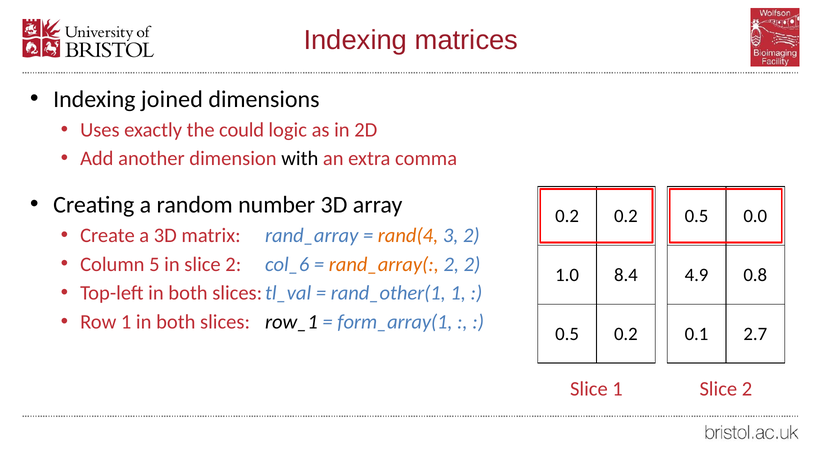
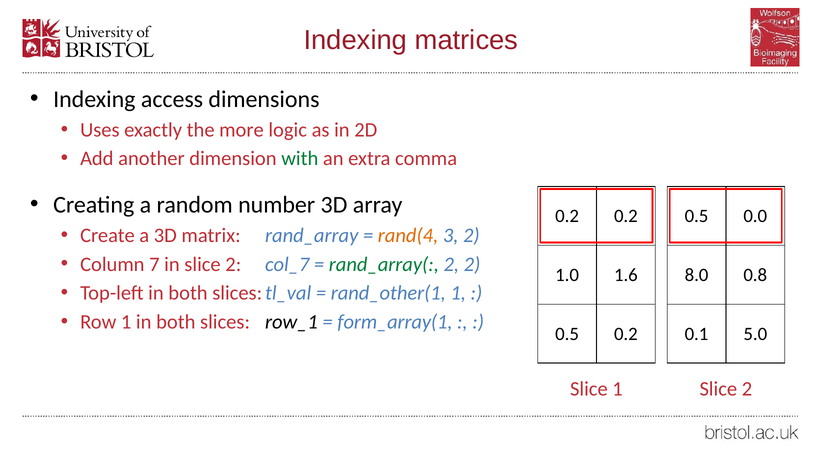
joined: joined -> access (172, 99)
could: could -> more (241, 130)
with colour: black -> green (300, 158)
5: 5 -> 7 (154, 264)
col_6: col_6 -> col_7 (287, 264)
rand_array( colour: orange -> green (384, 264)
8.4: 8.4 -> 1.6 (626, 275)
4.9: 4.9 -> 8.0 (697, 275)
2.7: 2.7 -> 5.0 (755, 333)
